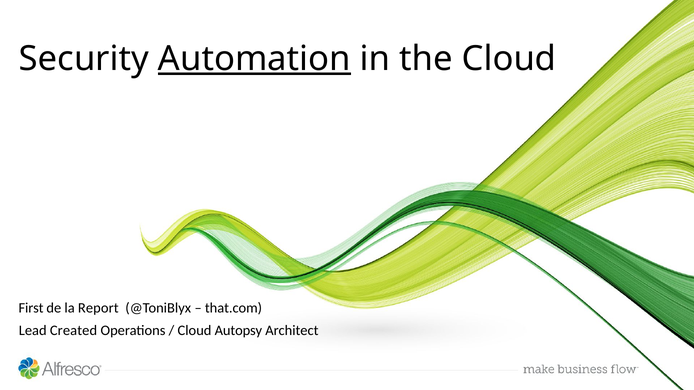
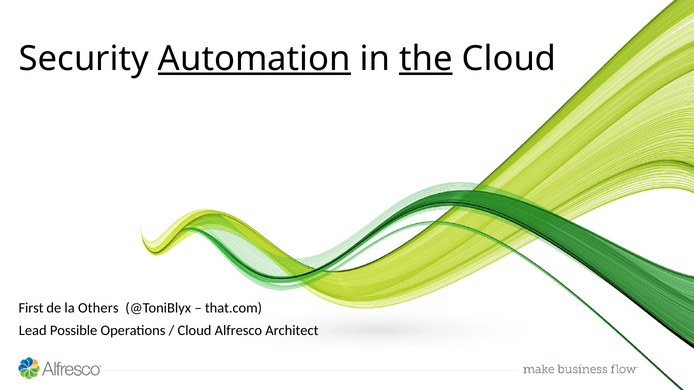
the underline: none -> present (426, 59)
Report: Report -> Others (98, 308)
Created: Created -> Possible (74, 331)
Autopsy: Autopsy -> Alfresco (238, 331)
